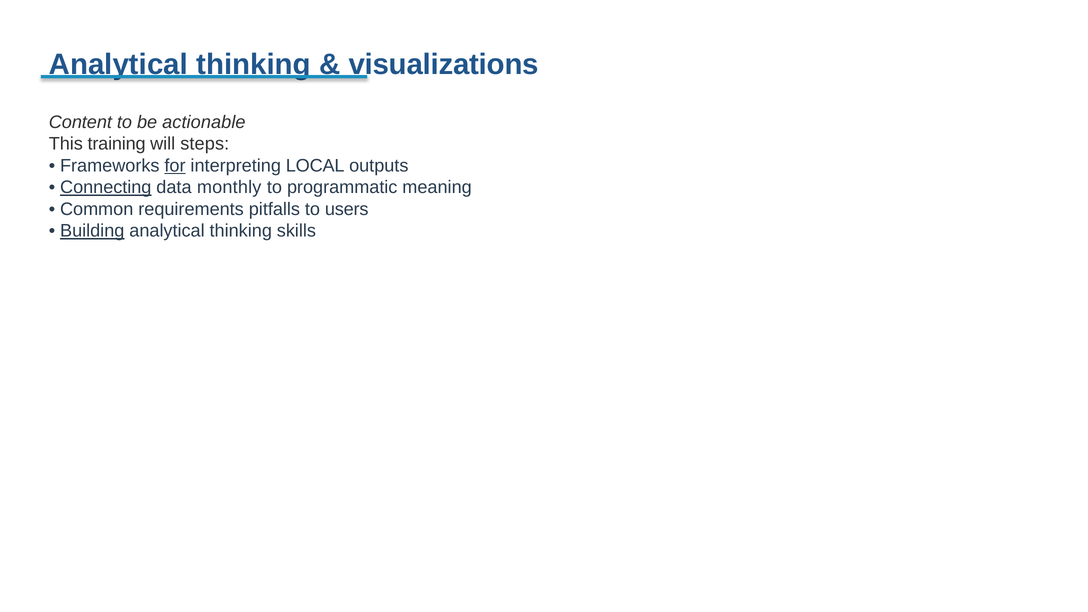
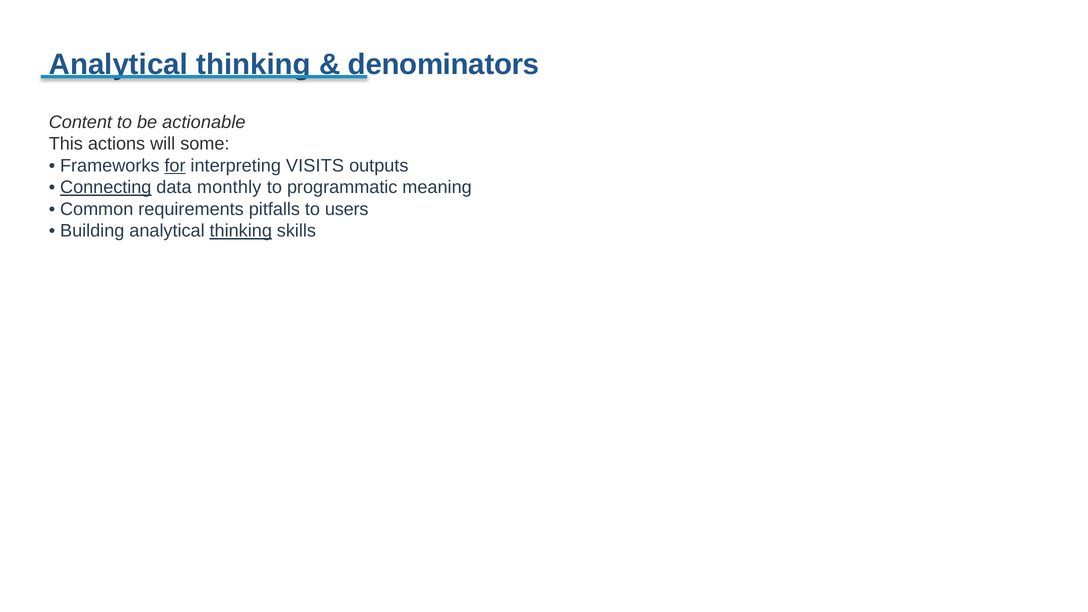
visualizations: visualizations -> denominators (444, 65)
training: training -> actions (117, 144)
steps: steps -> some (205, 144)
LOCAL: LOCAL -> VISITS (315, 166)
Building underline: present -> none (92, 231)
thinking underline: none -> present (241, 231)
